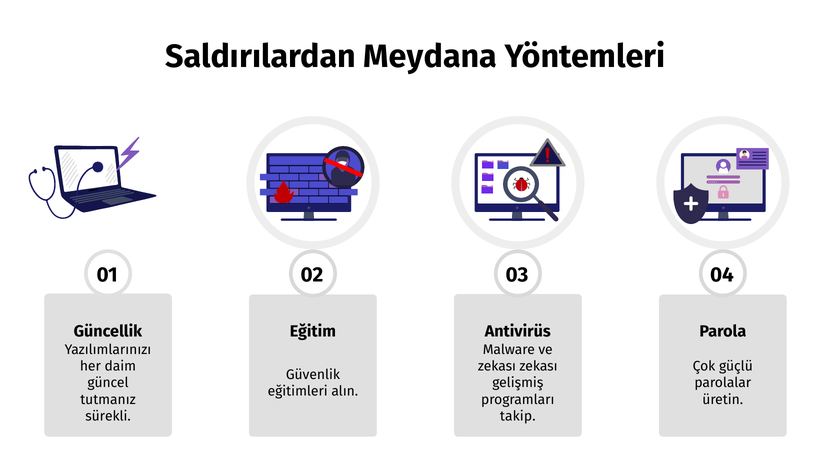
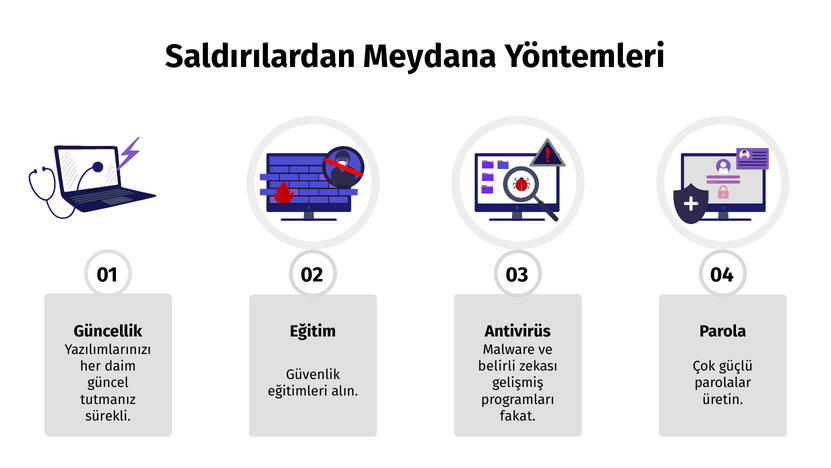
zekası: zekası -> belirli (497, 366)
takip: takip -> fakat (518, 416)
